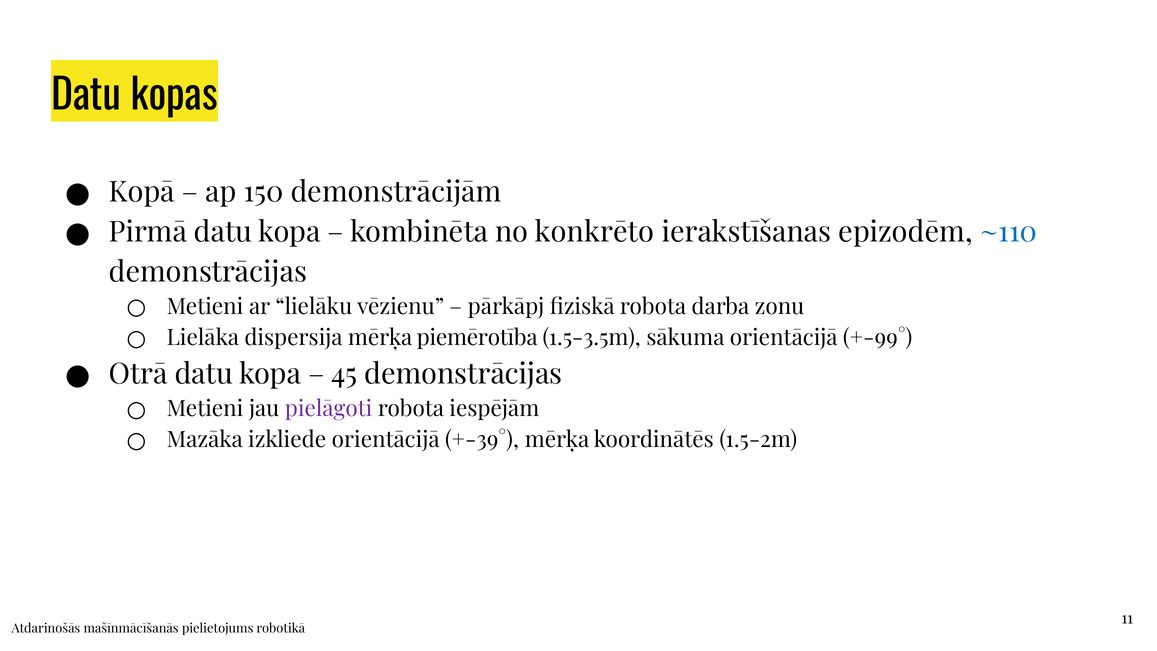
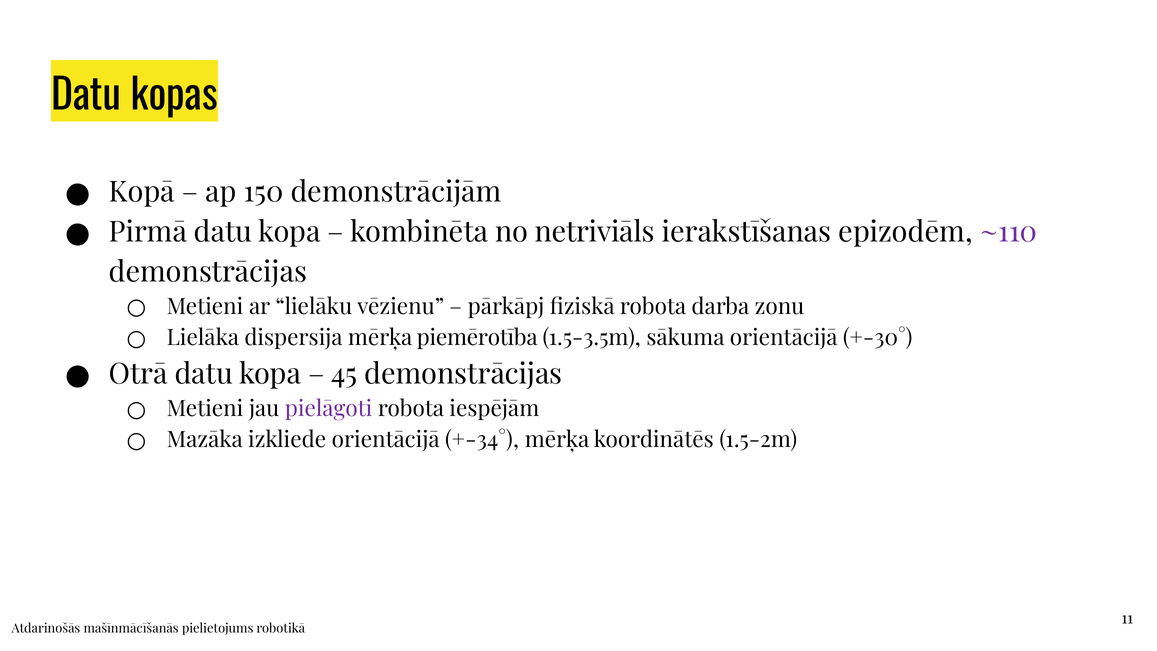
konkrēto: konkrēto -> netriviāls (595, 232)
~110 colour: blue -> purple (1008, 232)
+-99°: +-99° -> +-30° (878, 338)
+-39°: +-39° -> +-34° (482, 440)
